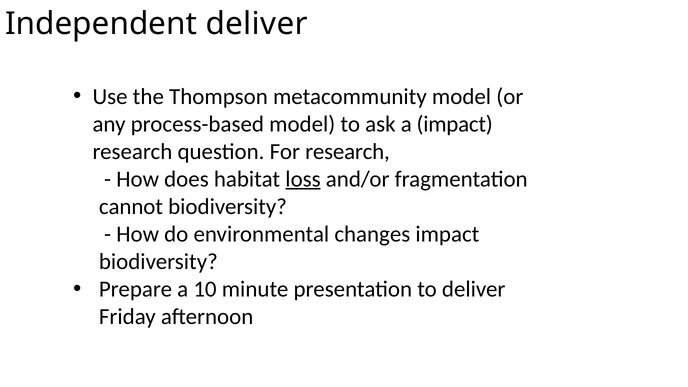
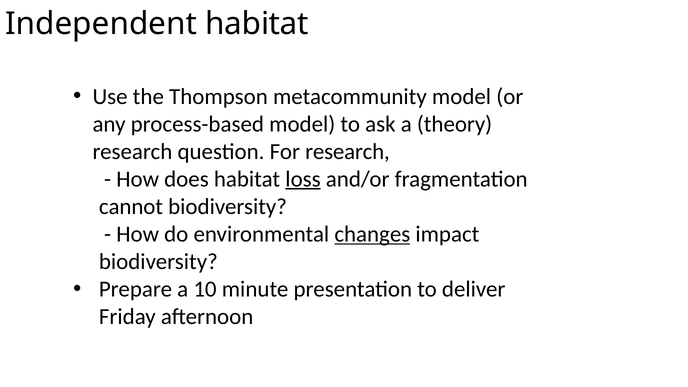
Independent deliver: deliver -> habitat (257, 24)
a impact: impact -> theory (455, 124)
changes underline: none -> present (372, 234)
